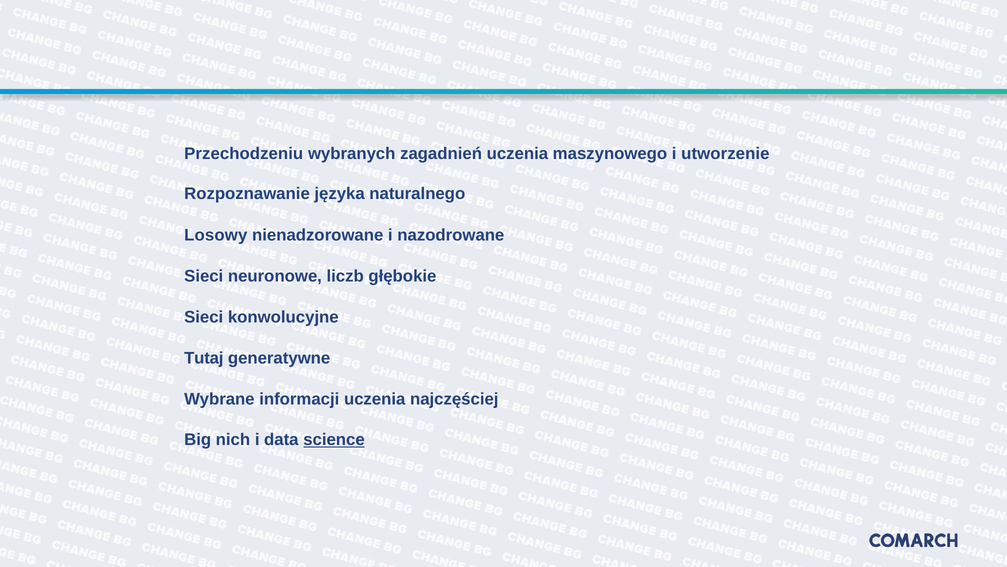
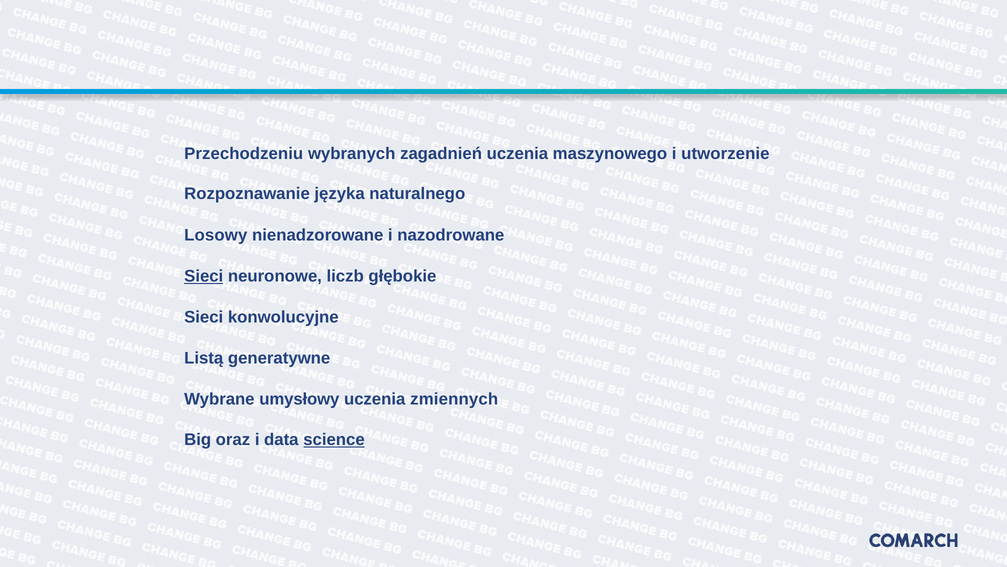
Sieci underline: none -> present (204, 276)
Tutaj: Tutaj -> Listą (204, 358)
informacji: informacji -> umysłowy (299, 399)
najczęściej: najczęściej -> zmiennych (454, 399)
nich: nich -> oraz (233, 439)
